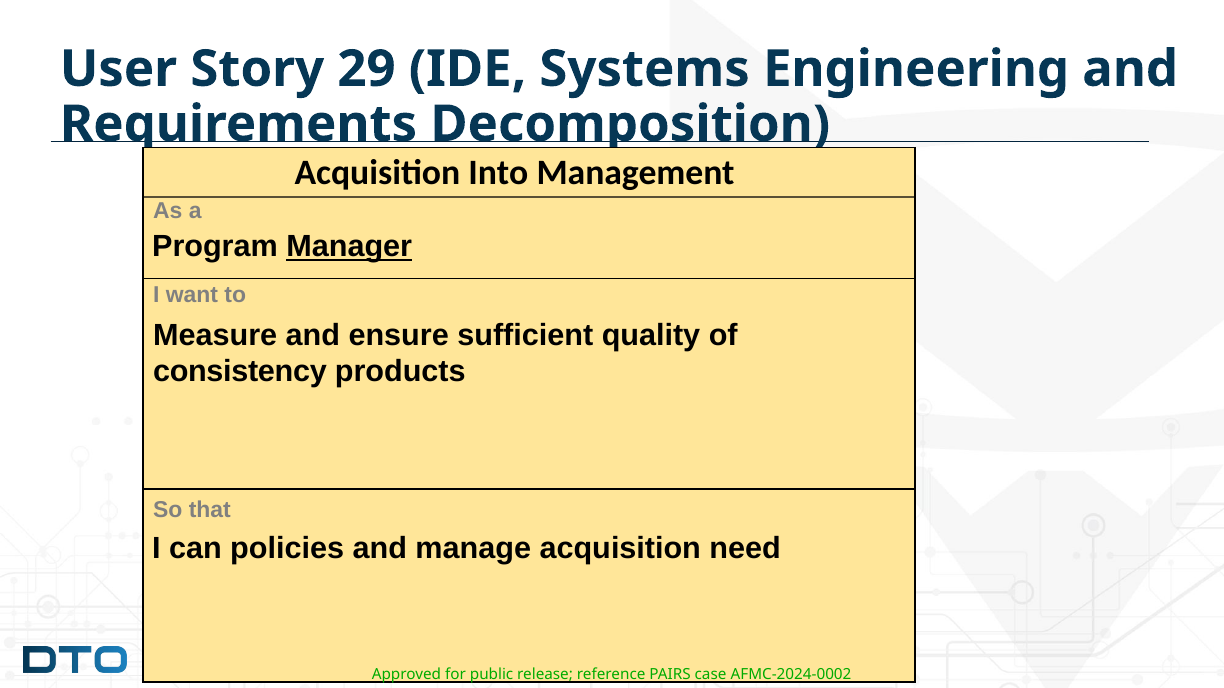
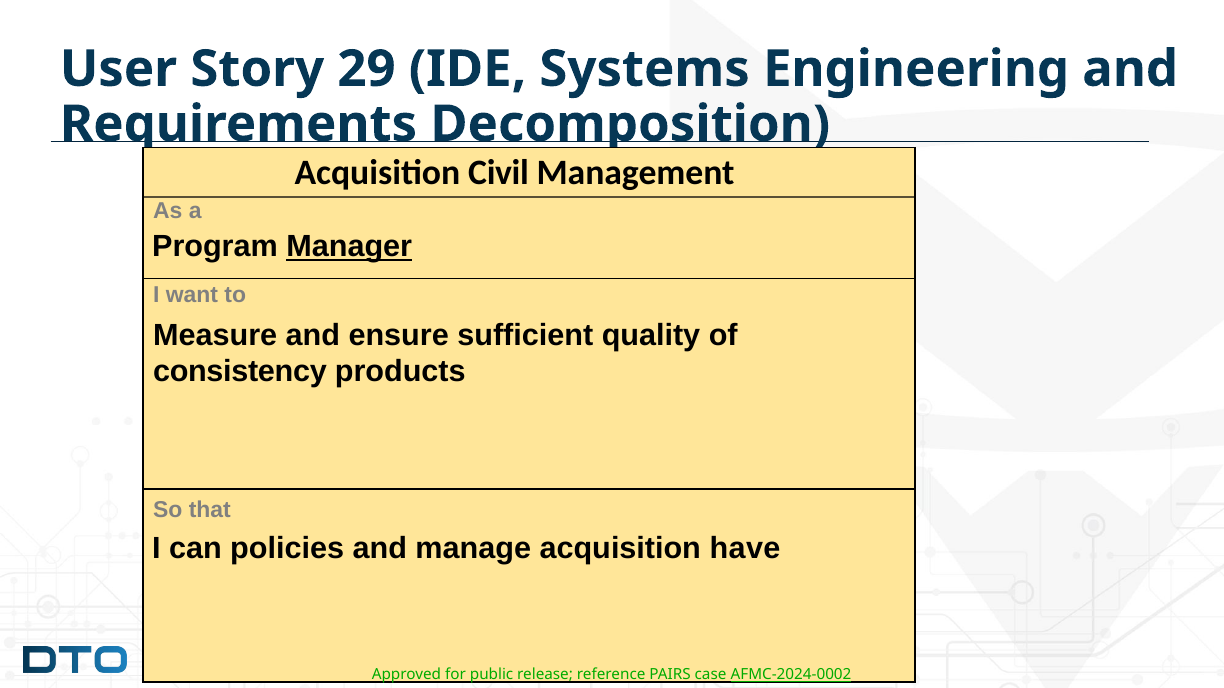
Into: Into -> Civil (499, 173)
need: need -> have (745, 549)
AFMC-2024-0002 underline: none -> present (791, 675)
